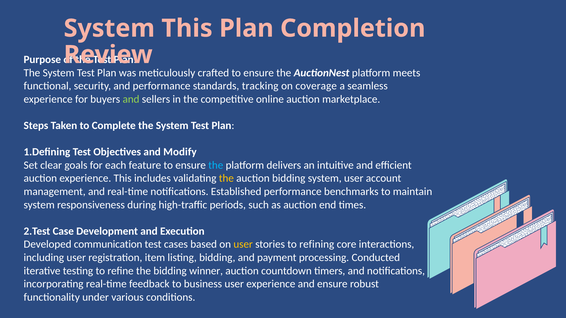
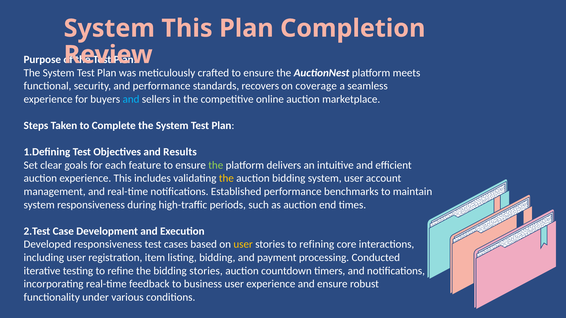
tracking: tracking -> recovers (260, 86)
and colour: light green -> light blue (131, 99)
Modify: Modify -> Results (180, 152)
the colour: light blue -> light green (216, 165)
Developed communication: communication -> responsiveness (108, 245)
bidding winner: winner -> stories (206, 271)
